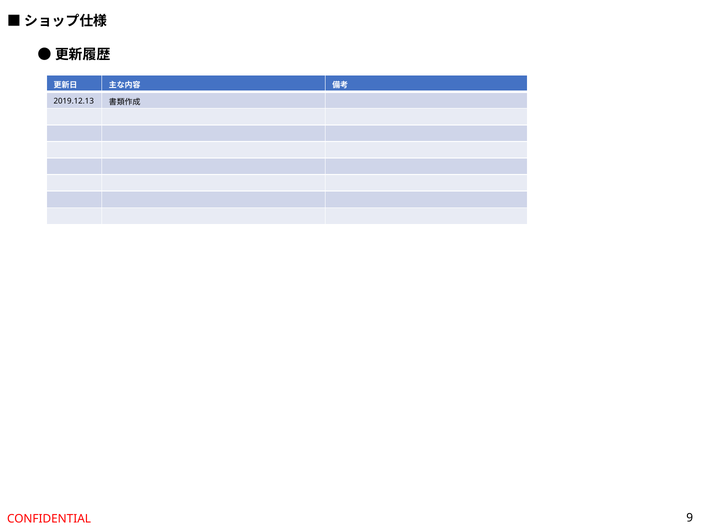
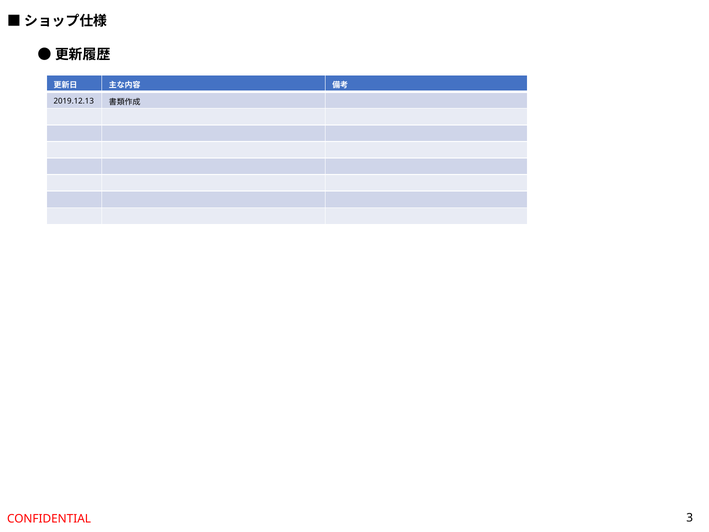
9: 9 -> 3 (690, 517)
